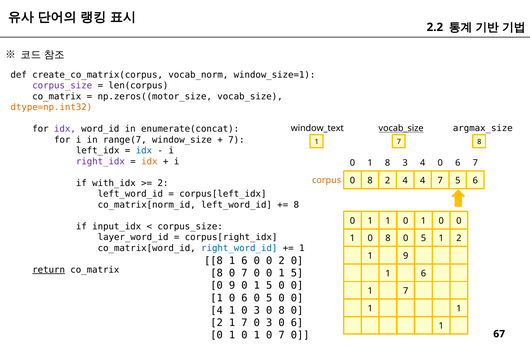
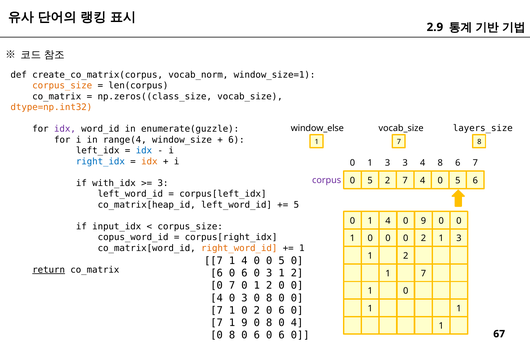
2.2: 2.2 -> 2.9 (435, 27)
corpus_size colour: purple -> orange (62, 86)
np.zeros((motor_size: np.zeros((motor_size -> np.zeros((class_size (155, 97)
argmax_size: argmax_size -> layers_size (483, 128)
enumerate(concat: enumerate(concat -> enumerate(guzzle (190, 129)
window_text: window_text -> window_else (317, 128)
vocab_size underline: present -> none (401, 128)
range(7: range(7 -> range(4 (125, 140)
7: 7 -> 6 (236, 140)
right_idx colour: purple -> blue (100, 162)
0 1 8: 8 -> 3 (388, 163)
4 0: 0 -> 8 (440, 163)
corpus colour: orange -> purple (327, 180)
8: 8 -> 5 (370, 181)
2 4: 4 -> 7 (405, 181)
7: 7 -> 0 (440, 181)
2: 2 -> 3 (163, 183)
co_matrix[norm_id: co_matrix[norm_id -> co_matrix[heap_id (147, 205)
8: 8 -> 5 (296, 205)
0 1 1: 1 -> 4 (388, 221)
1: 1 -> 9 (423, 221)
layer_word_id: layer_word_id -> copus_word_id (133, 237)
1 0 8: 8 -> 0 (388, 238)
5: 5 -> 2 (423, 238)
2: 2 -> 3 (459, 238)
right_word_id colour: blue -> orange (239, 248)
9: 9 -> 2 (406, 256)
8: 8 -> 7 (213, 261)
6: 6 -> 4 (244, 261)
0 0 2: 2 -> 5 (282, 261)
8: 8 -> 6 (217, 273)
7: 7 -> 6 (244, 273)
0: 0 -> 3 (269, 273)
5: 5 -> 2 (297, 273)
6: 6 -> 7 (423, 273)
9: 9 -> 7 (232, 286)
5: 5 -> 2 (269, 286)
7: 7 -> 0 (406, 291)
1: 1 -> 4 (217, 298)
6: 6 -> 3 (244, 298)
5: 5 -> 8 (269, 298)
4: 4 -> 7 (217, 310)
1 0 3: 3 -> 2 (257, 310)
8: 8 -> 6 (282, 310)
2: 2 -> 7 (217, 323)
7: 7 -> 9 (244, 323)
3: 3 -> 8 (269, 323)
6: 6 -> 4 (297, 323)
1: 1 -> 8 (232, 335)
1: 1 -> 6 (257, 335)
7: 7 -> 6 (282, 335)
